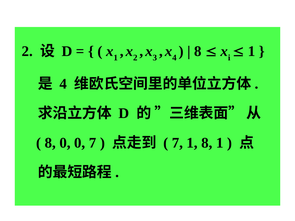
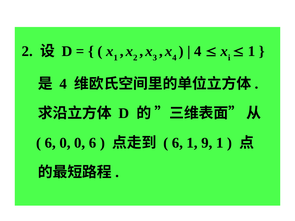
8: 8 -> 4 (198, 51)
8: 8 -> 6 (50, 143)
0 7: 7 -> 6 (93, 143)
7: 7 -> 6 (177, 143)
1 8: 8 -> 9 (207, 143)
